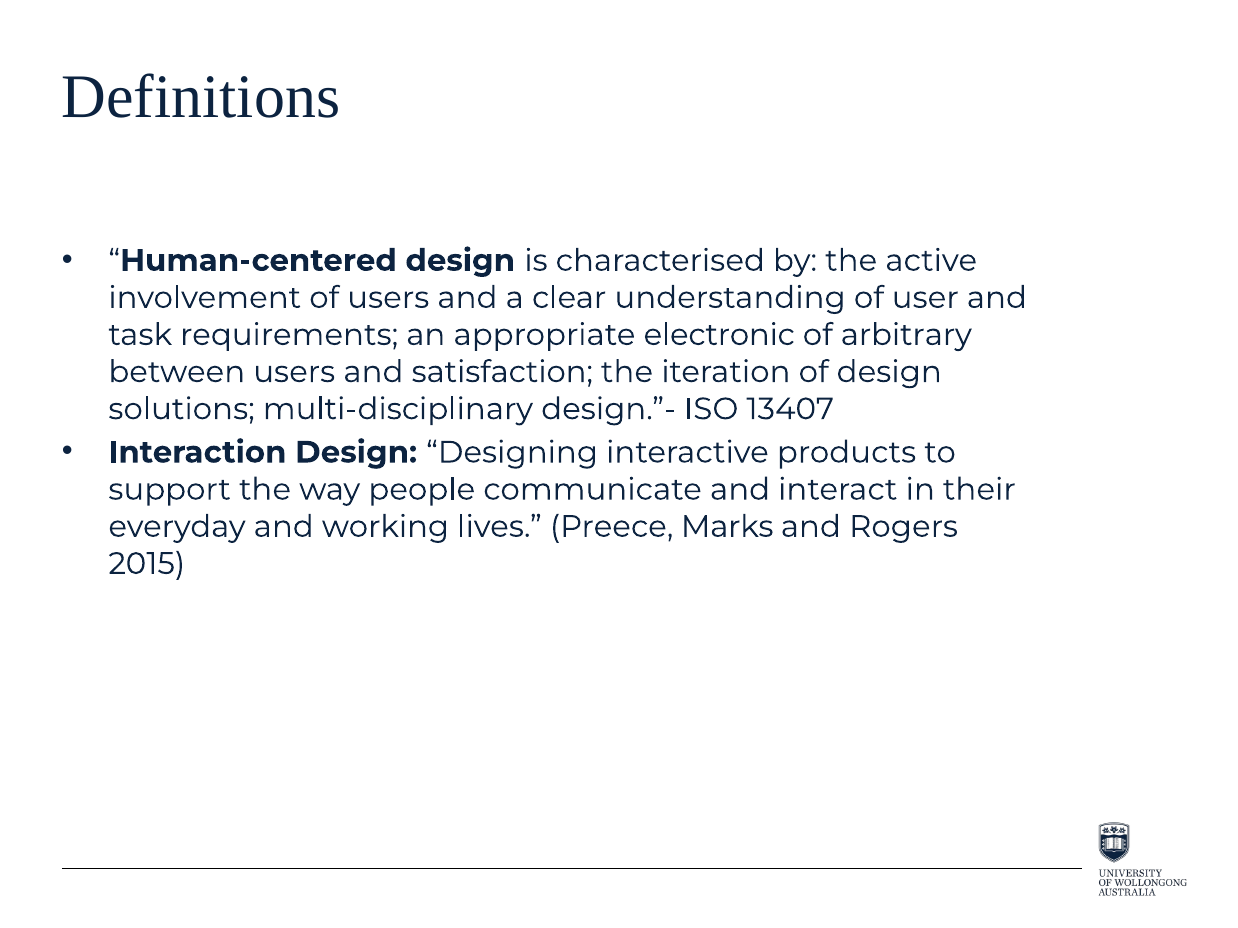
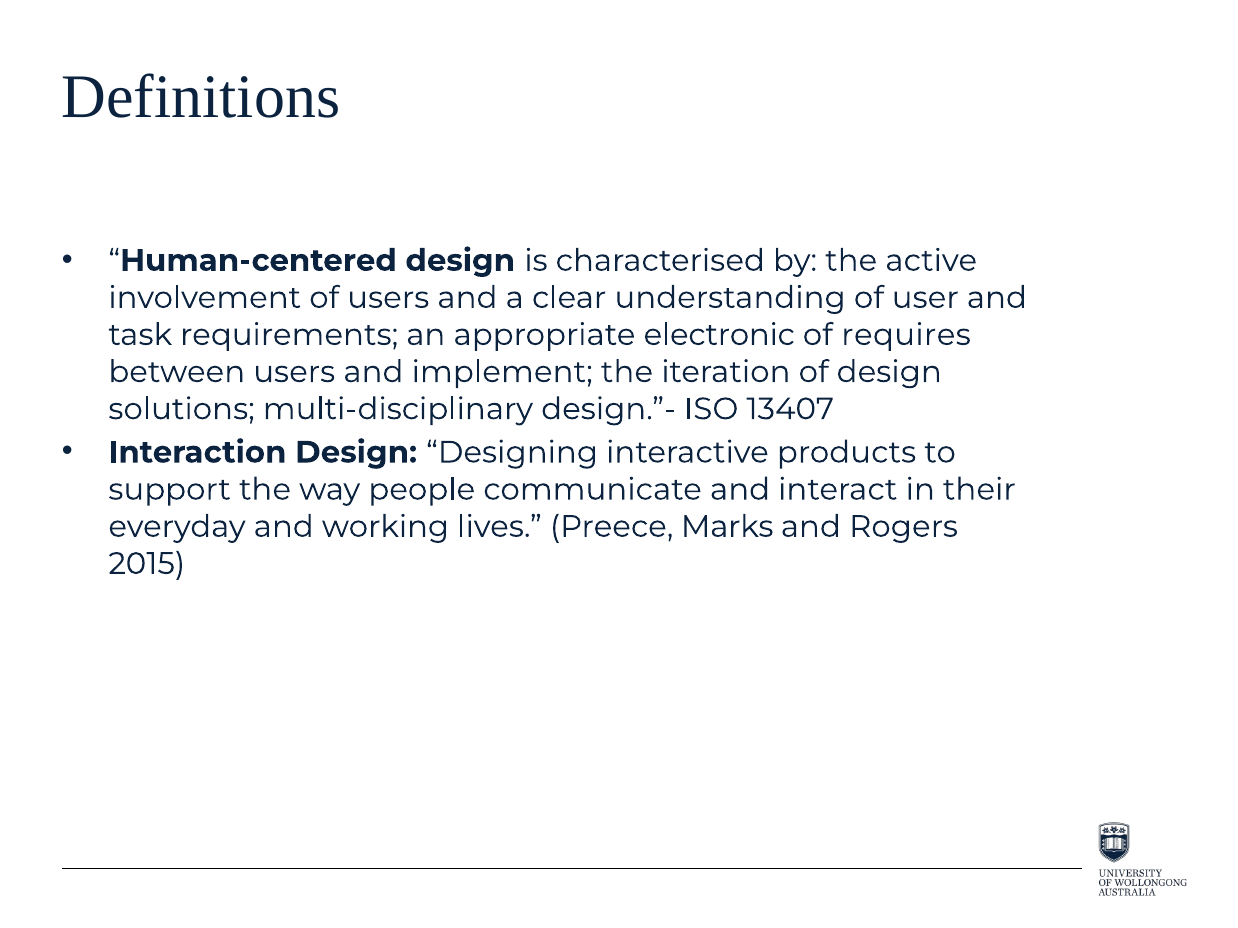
arbitrary: arbitrary -> requires (906, 335)
satisfaction: satisfaction -> implement (502, 372)
